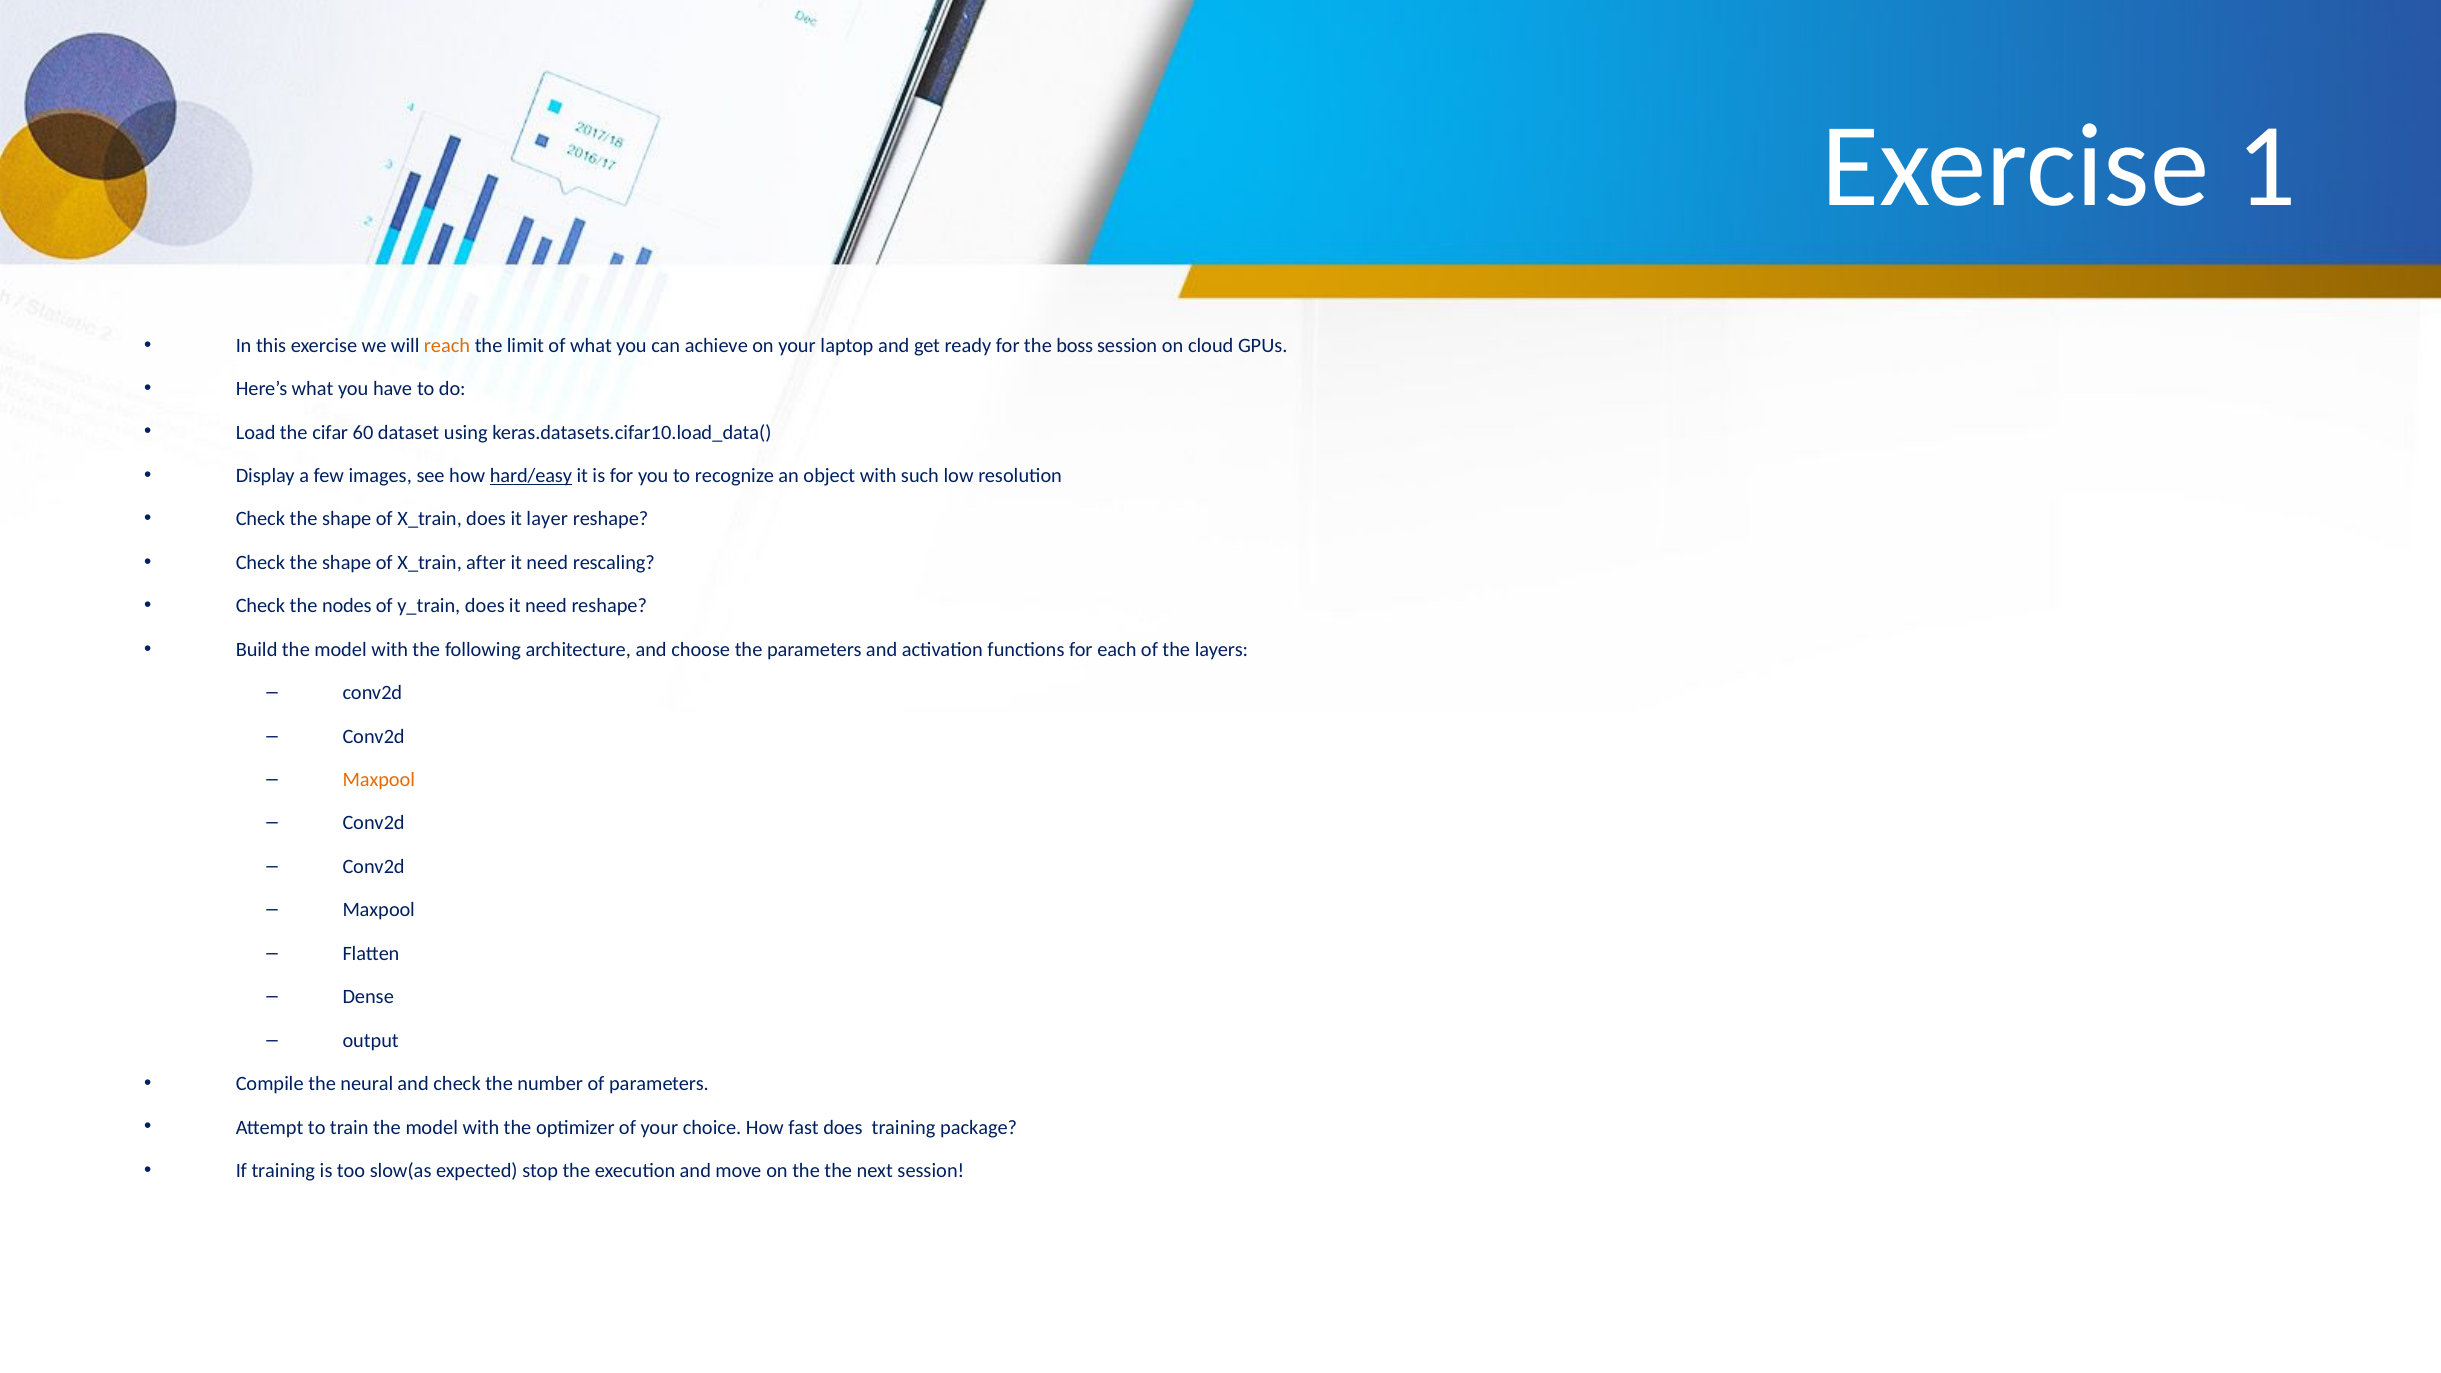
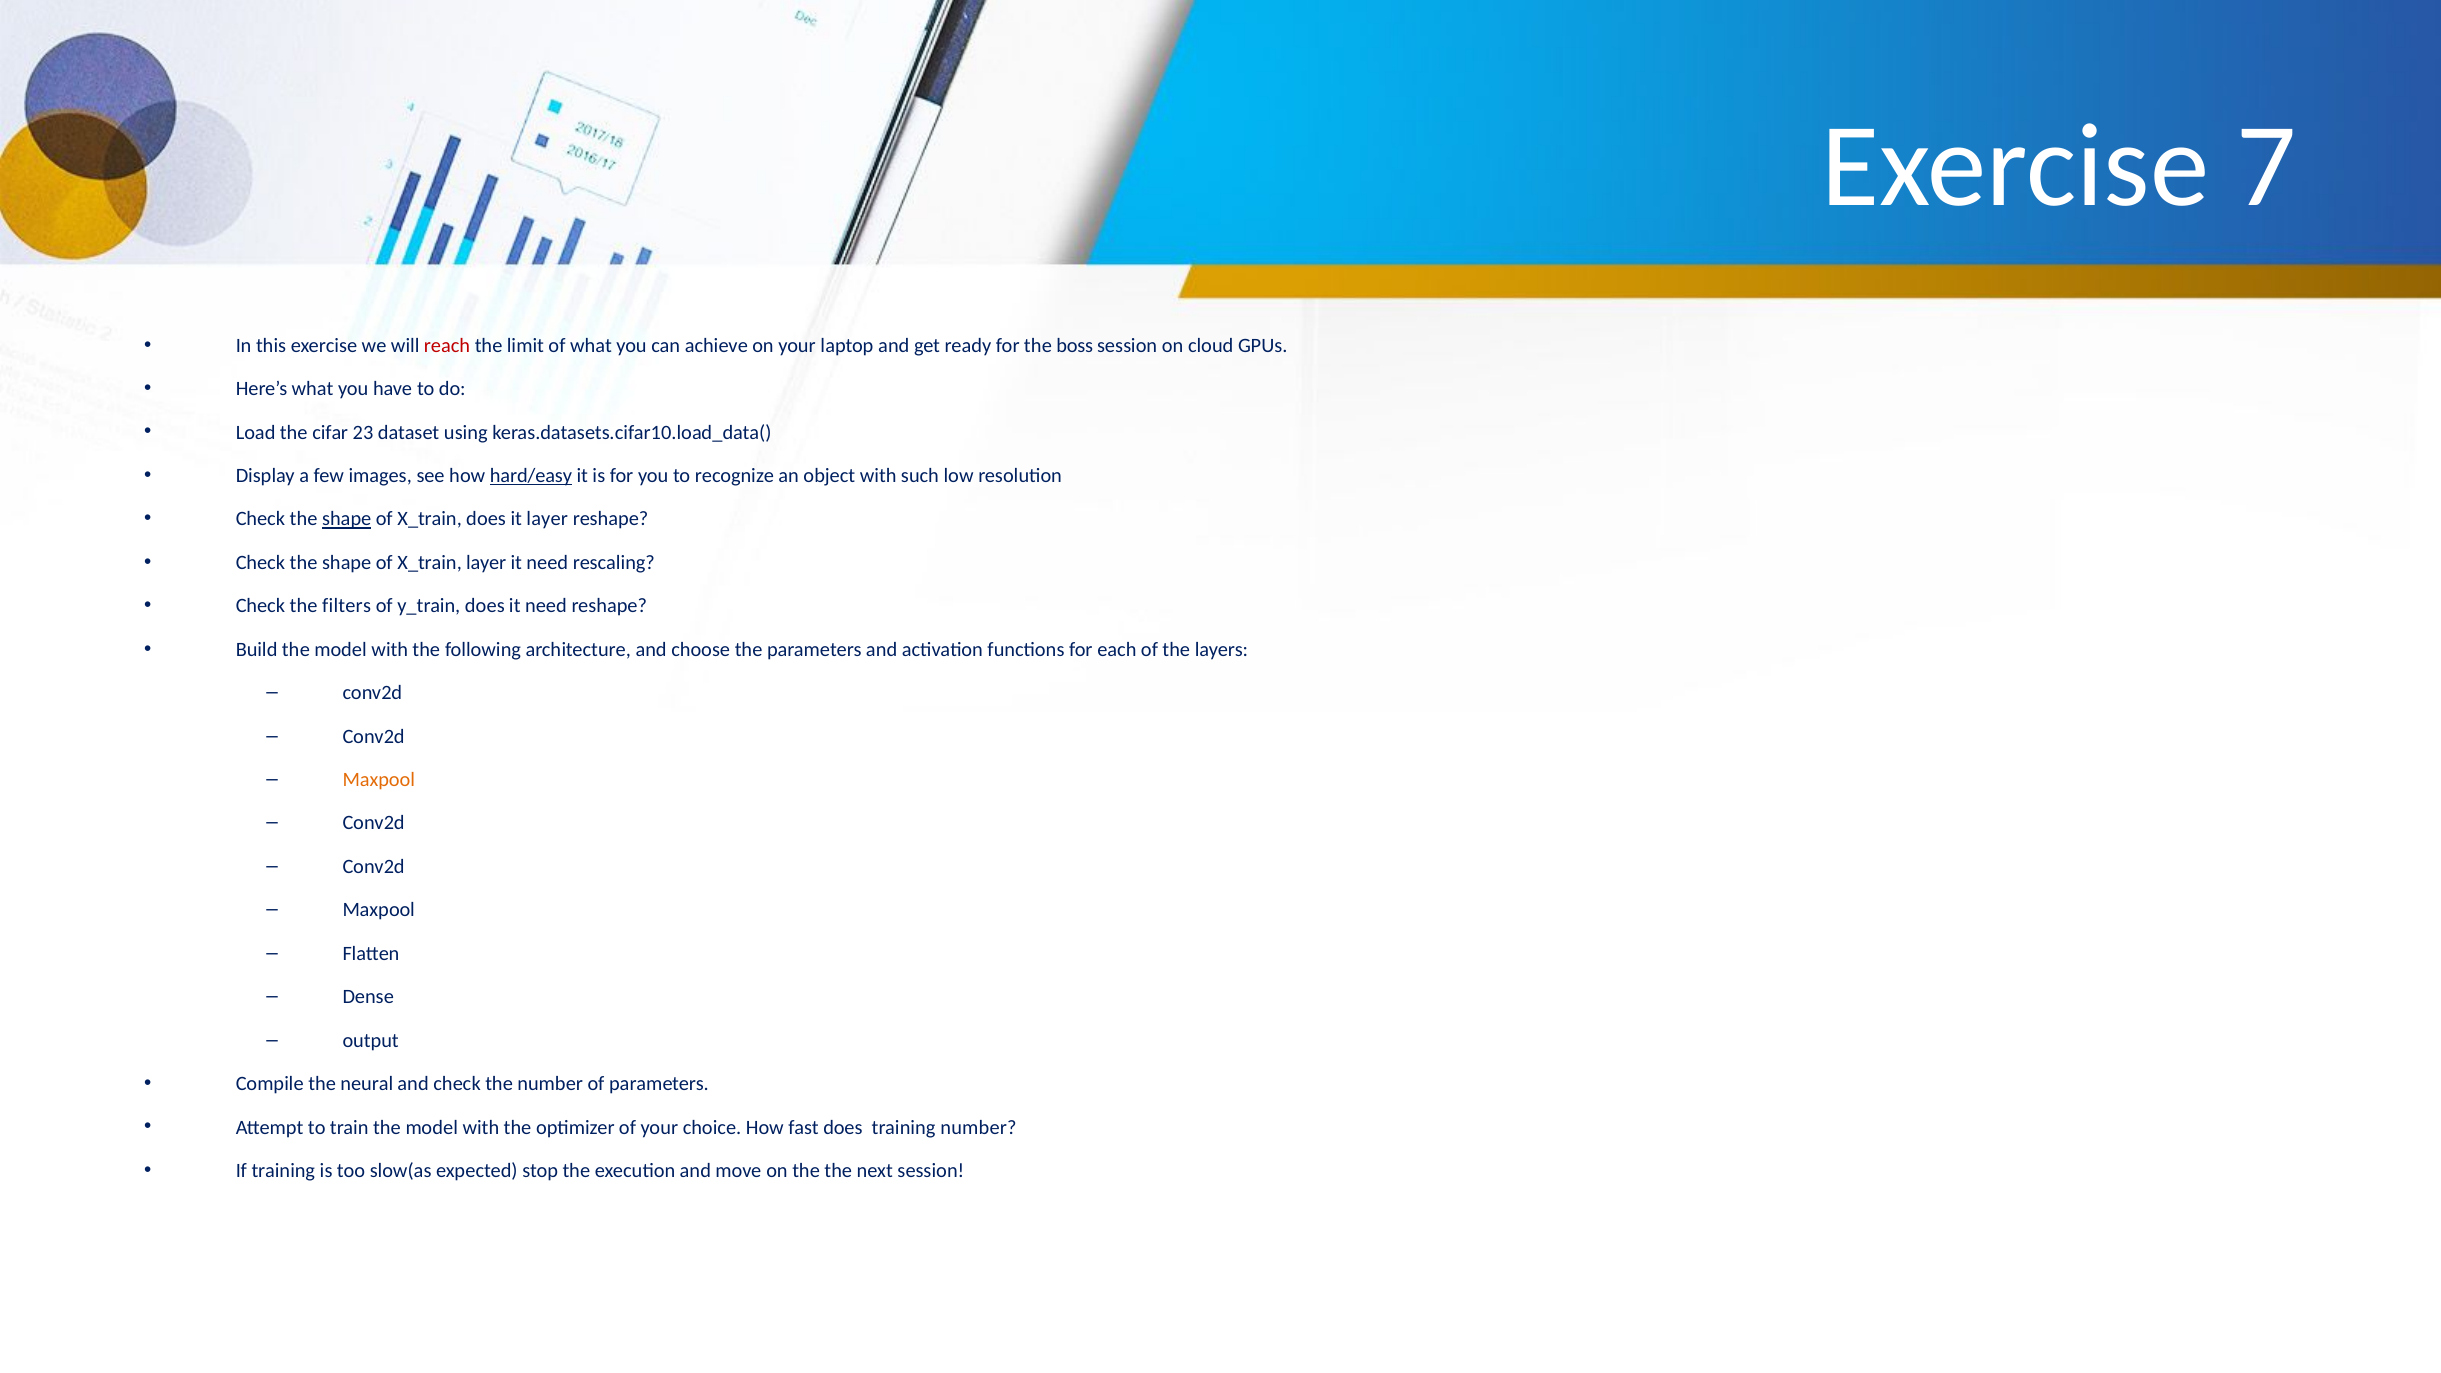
1: 1 -> 7 (2266, 167)
reach colour: orange -> red (447, 345)
60: 60 -> 23 (363, 432)
shape underline: none -> present (347, 519)
X_train after: after -> layer (486, 563)
nodes: nodes -> filters (347, 606)
training package: package -> number (978, 1127)
